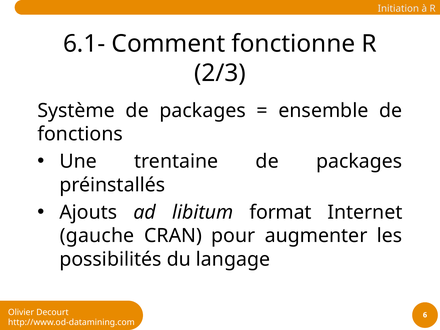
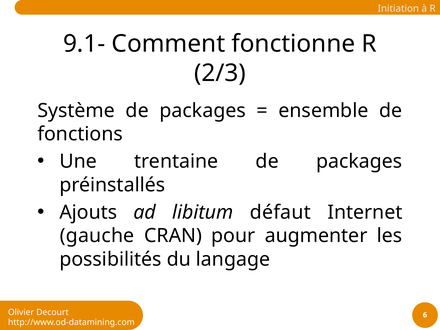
6.1-: 6.1- -> 9.1- (84, 44)
format: format -> défaut (280, 212)
